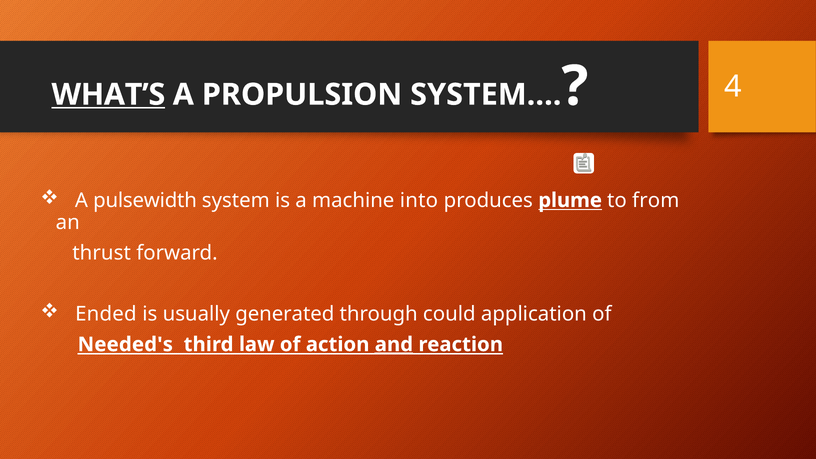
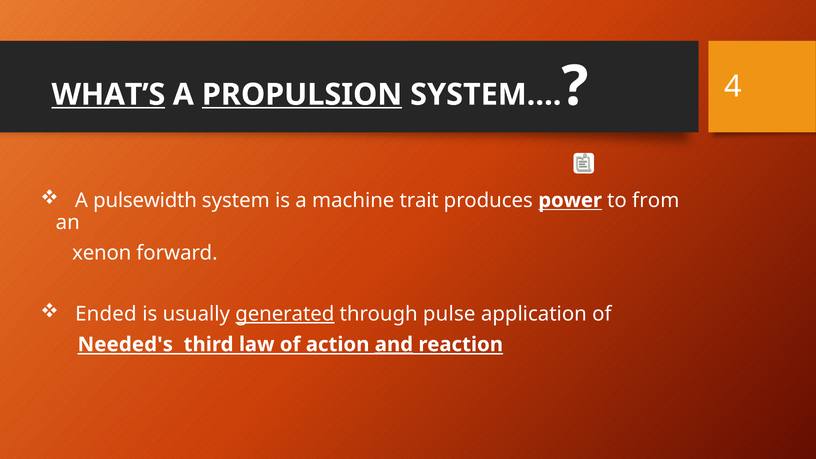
PROPULSION underline: none -> present (302, 95)
into: into -> trait (419, 200)
plume: plume -> power (570, 200)
thrust: thrust -> xenon (102, 253)
generated underline: none -> present (285, 314)
could: could -> pulse (449, 314)
